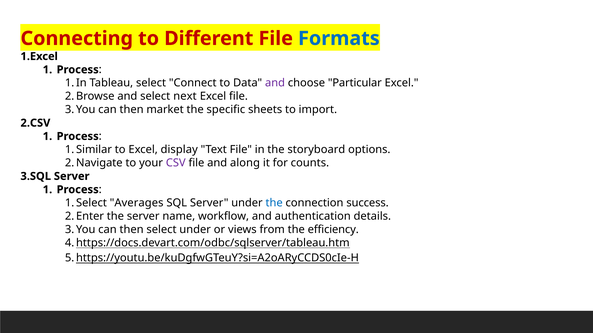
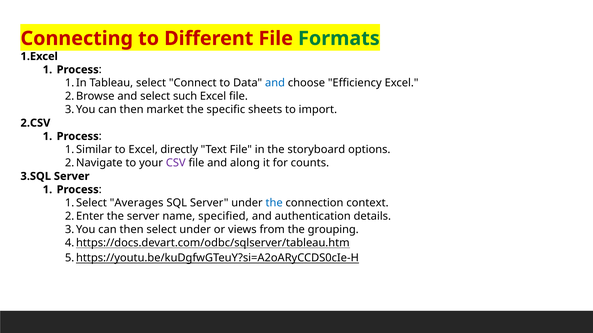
Formats colour: blue -> green (339, 39)
and colour: purple -> blue (275, 83)
Particular: Particular -> Efficiency (355, 83)
next: next -> such (185, 96)
display: display -> directly (179, 150)
success: success -> context (367, 203)
workflow: workflow -> specified (223, 217)
efficiency: efficiency -> grouping (333, 230)
